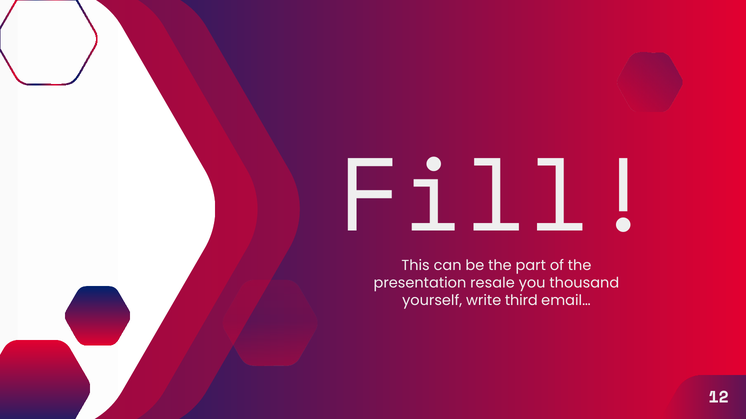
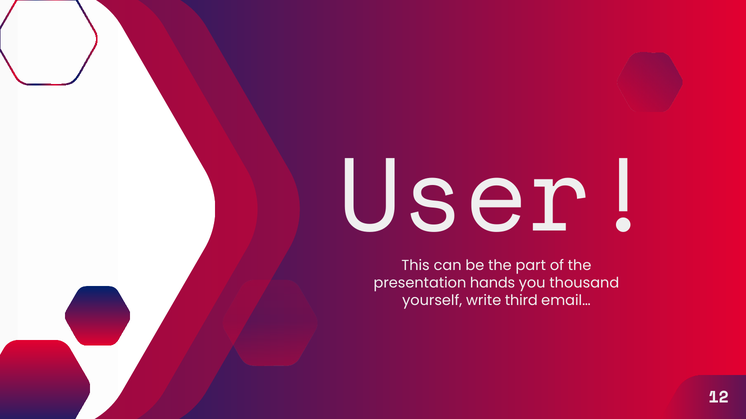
Fill: Fill -> User (497, 197)
resale: resale -> hands (493, 284)
